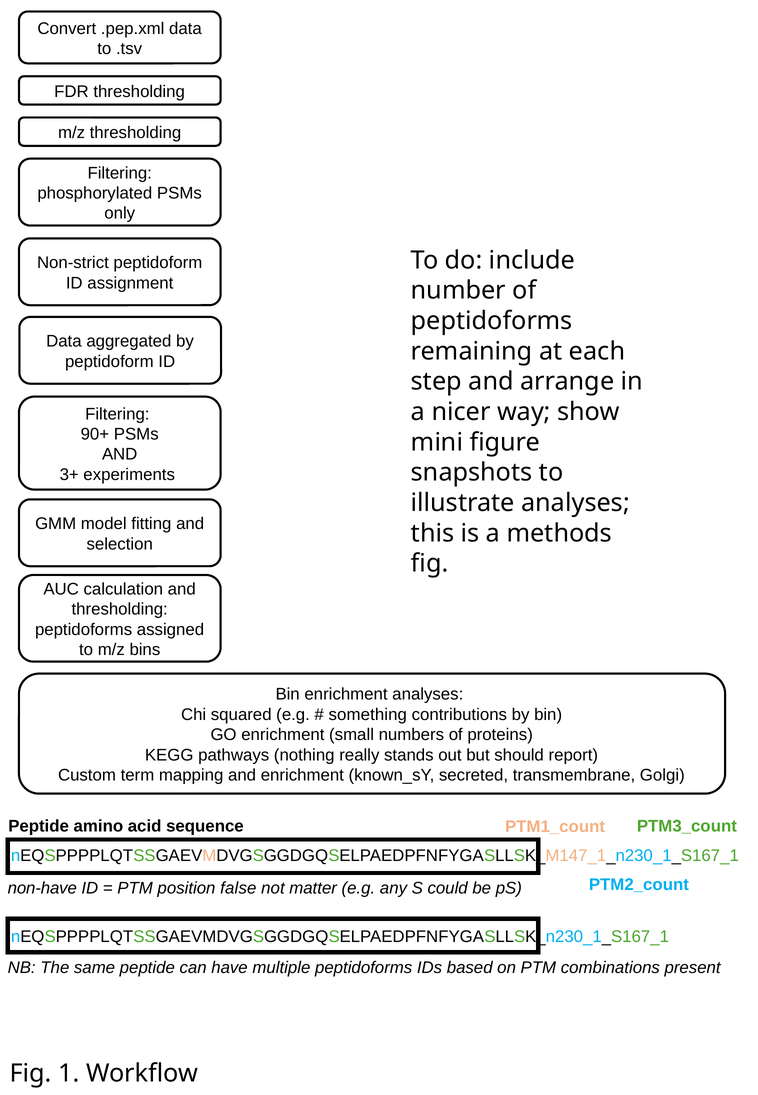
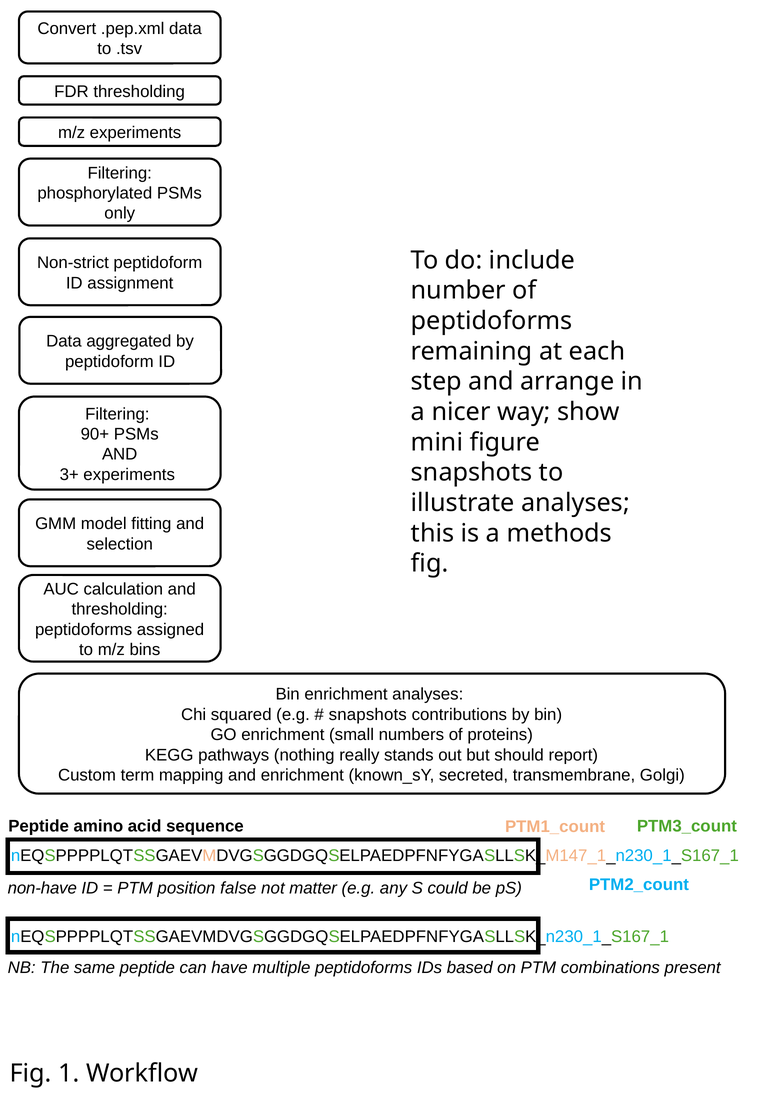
m/z thresholding: thresholding -> experiments (135, 133)
something: something -> snapshots (368, 714)
